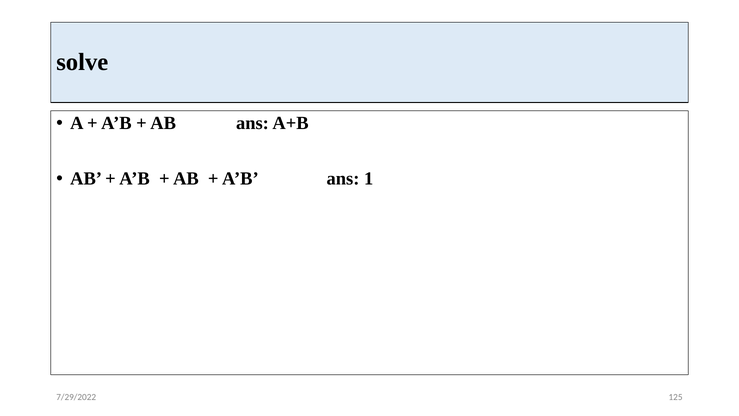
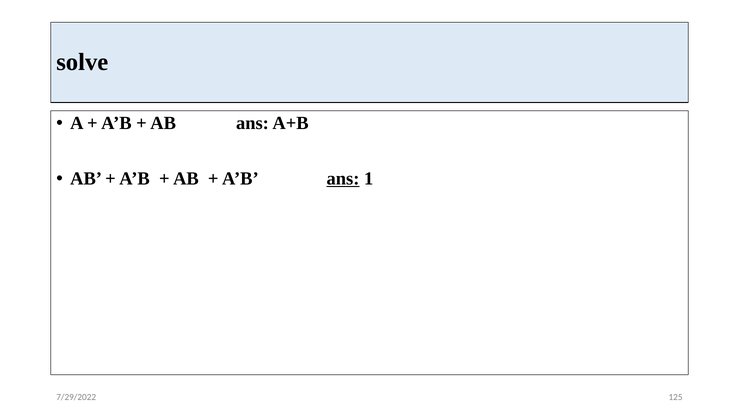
ans underline: none -> present (343, 179)
